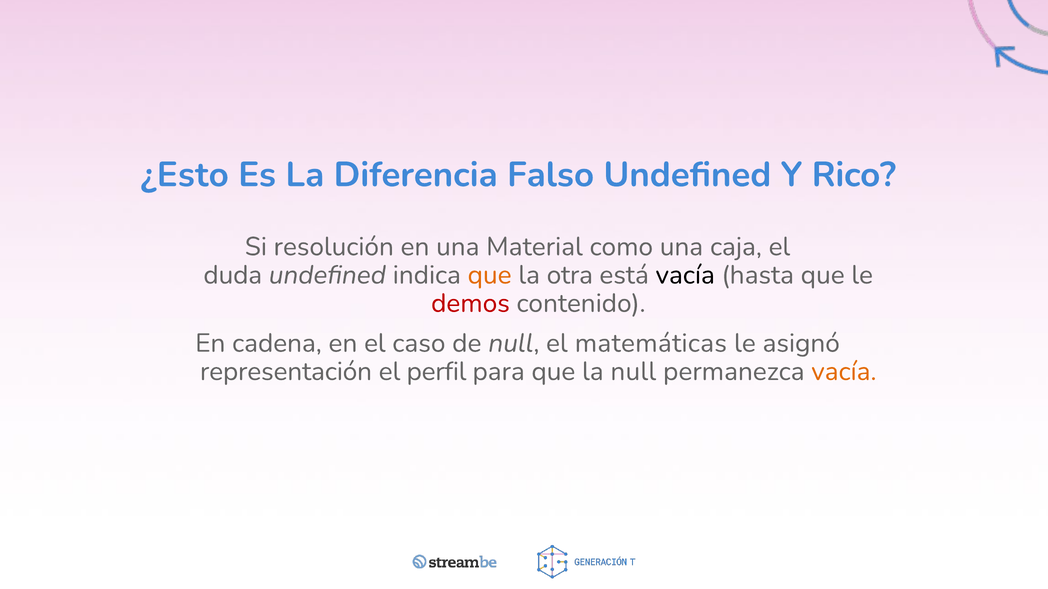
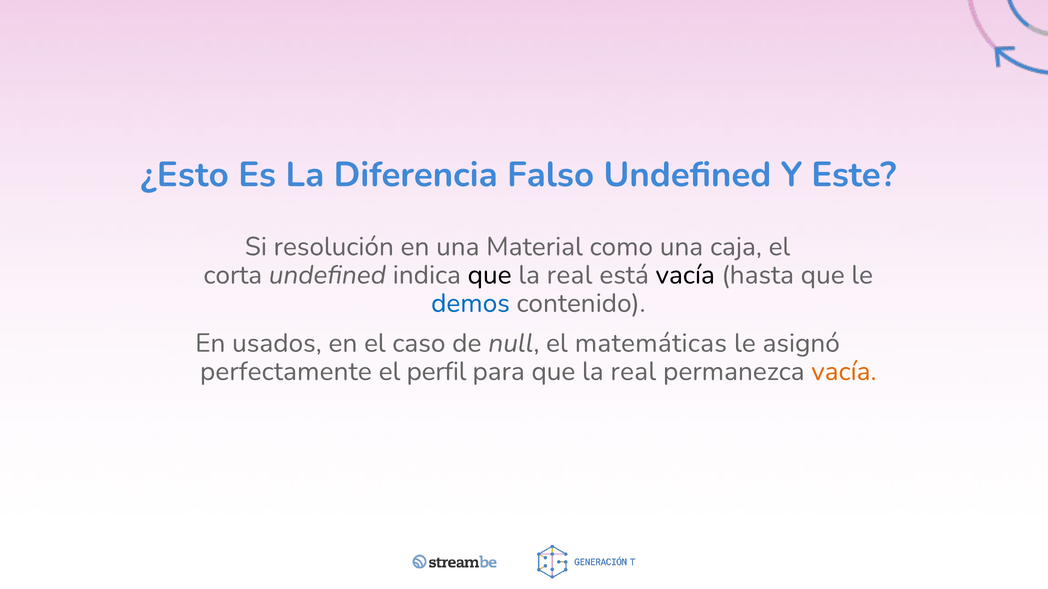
Rico: Rico -> Este (854, 175)
duda: duda -> corta (233, 275)
que colour: orange -> black (490, 275)
otra: otra -> real (570, 275)
demos colour: red -> blue (470, 303)
cadena: cadena -> usados (277, 343)
representación: representación -> perfectamente (286, 372)
para que la null: null -> real (633, 372)
